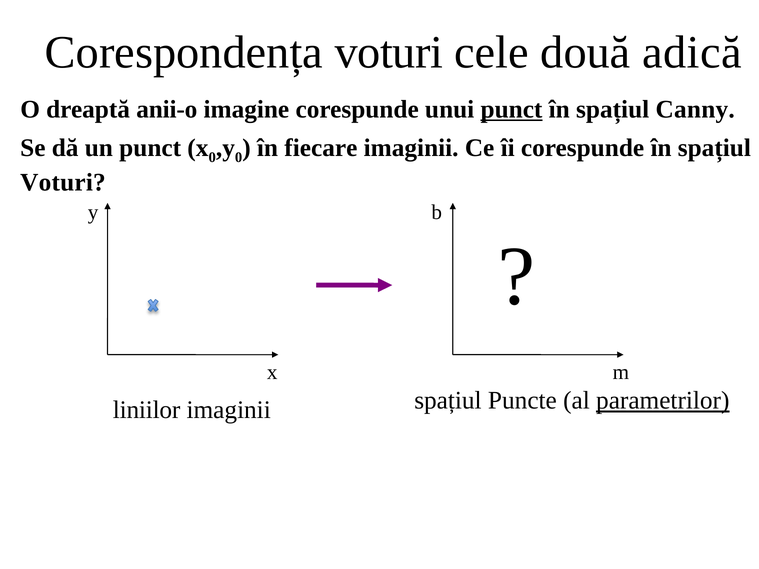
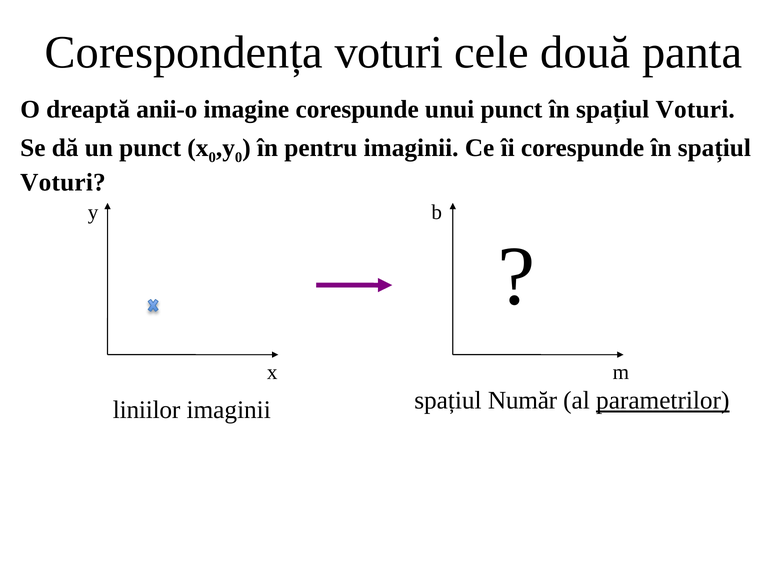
adică: adică -> panta (692, 52)
punct underline: present -> none (512, 109)
Canny: Canny -> Voturi (695, 109)
fiecare: fiecare -> pentru (321, 148)
Puncte: Puncte -> Număr (523, 401)
